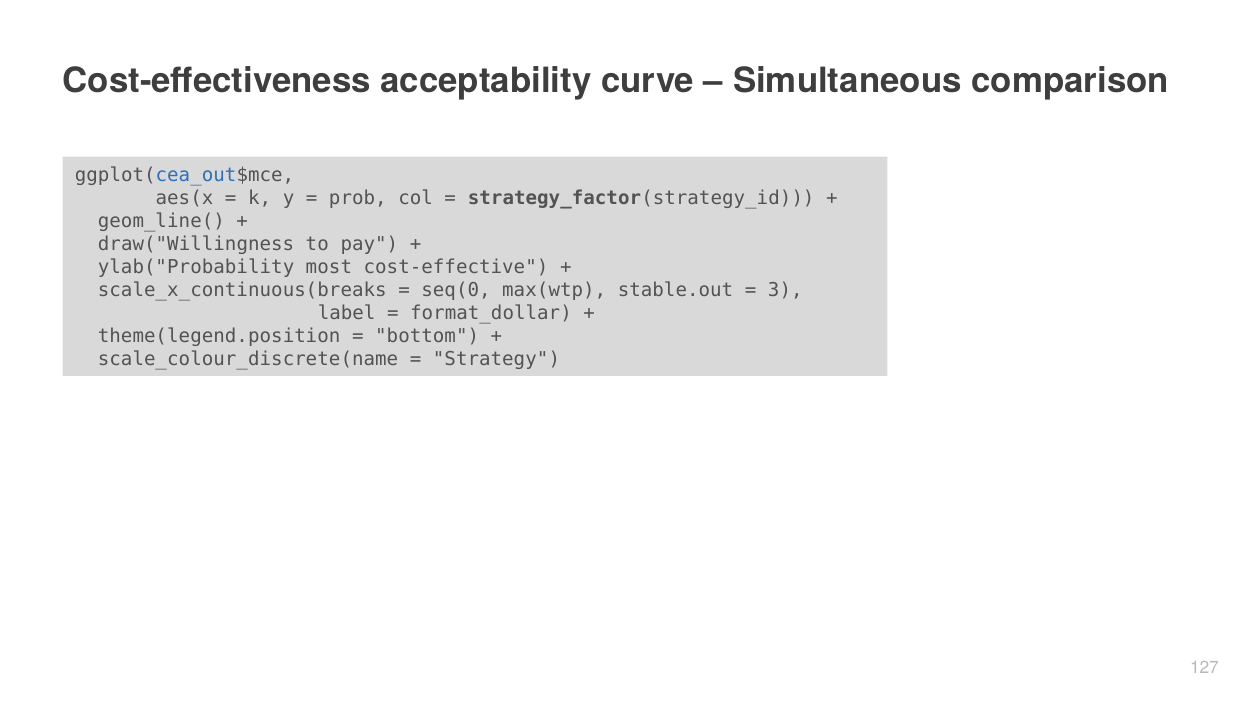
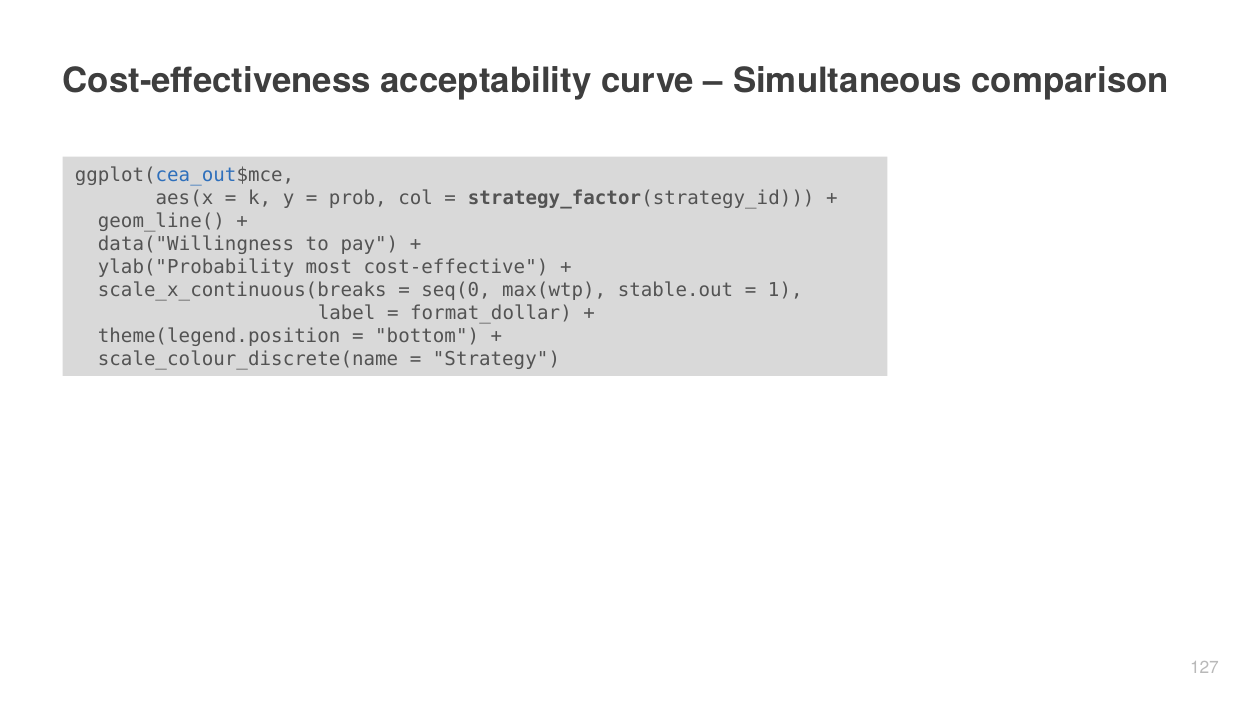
draw("Willingness: draw("Willingness -> data("Willingness (196, 245)
3: 3 -> 1 (785, 291)
